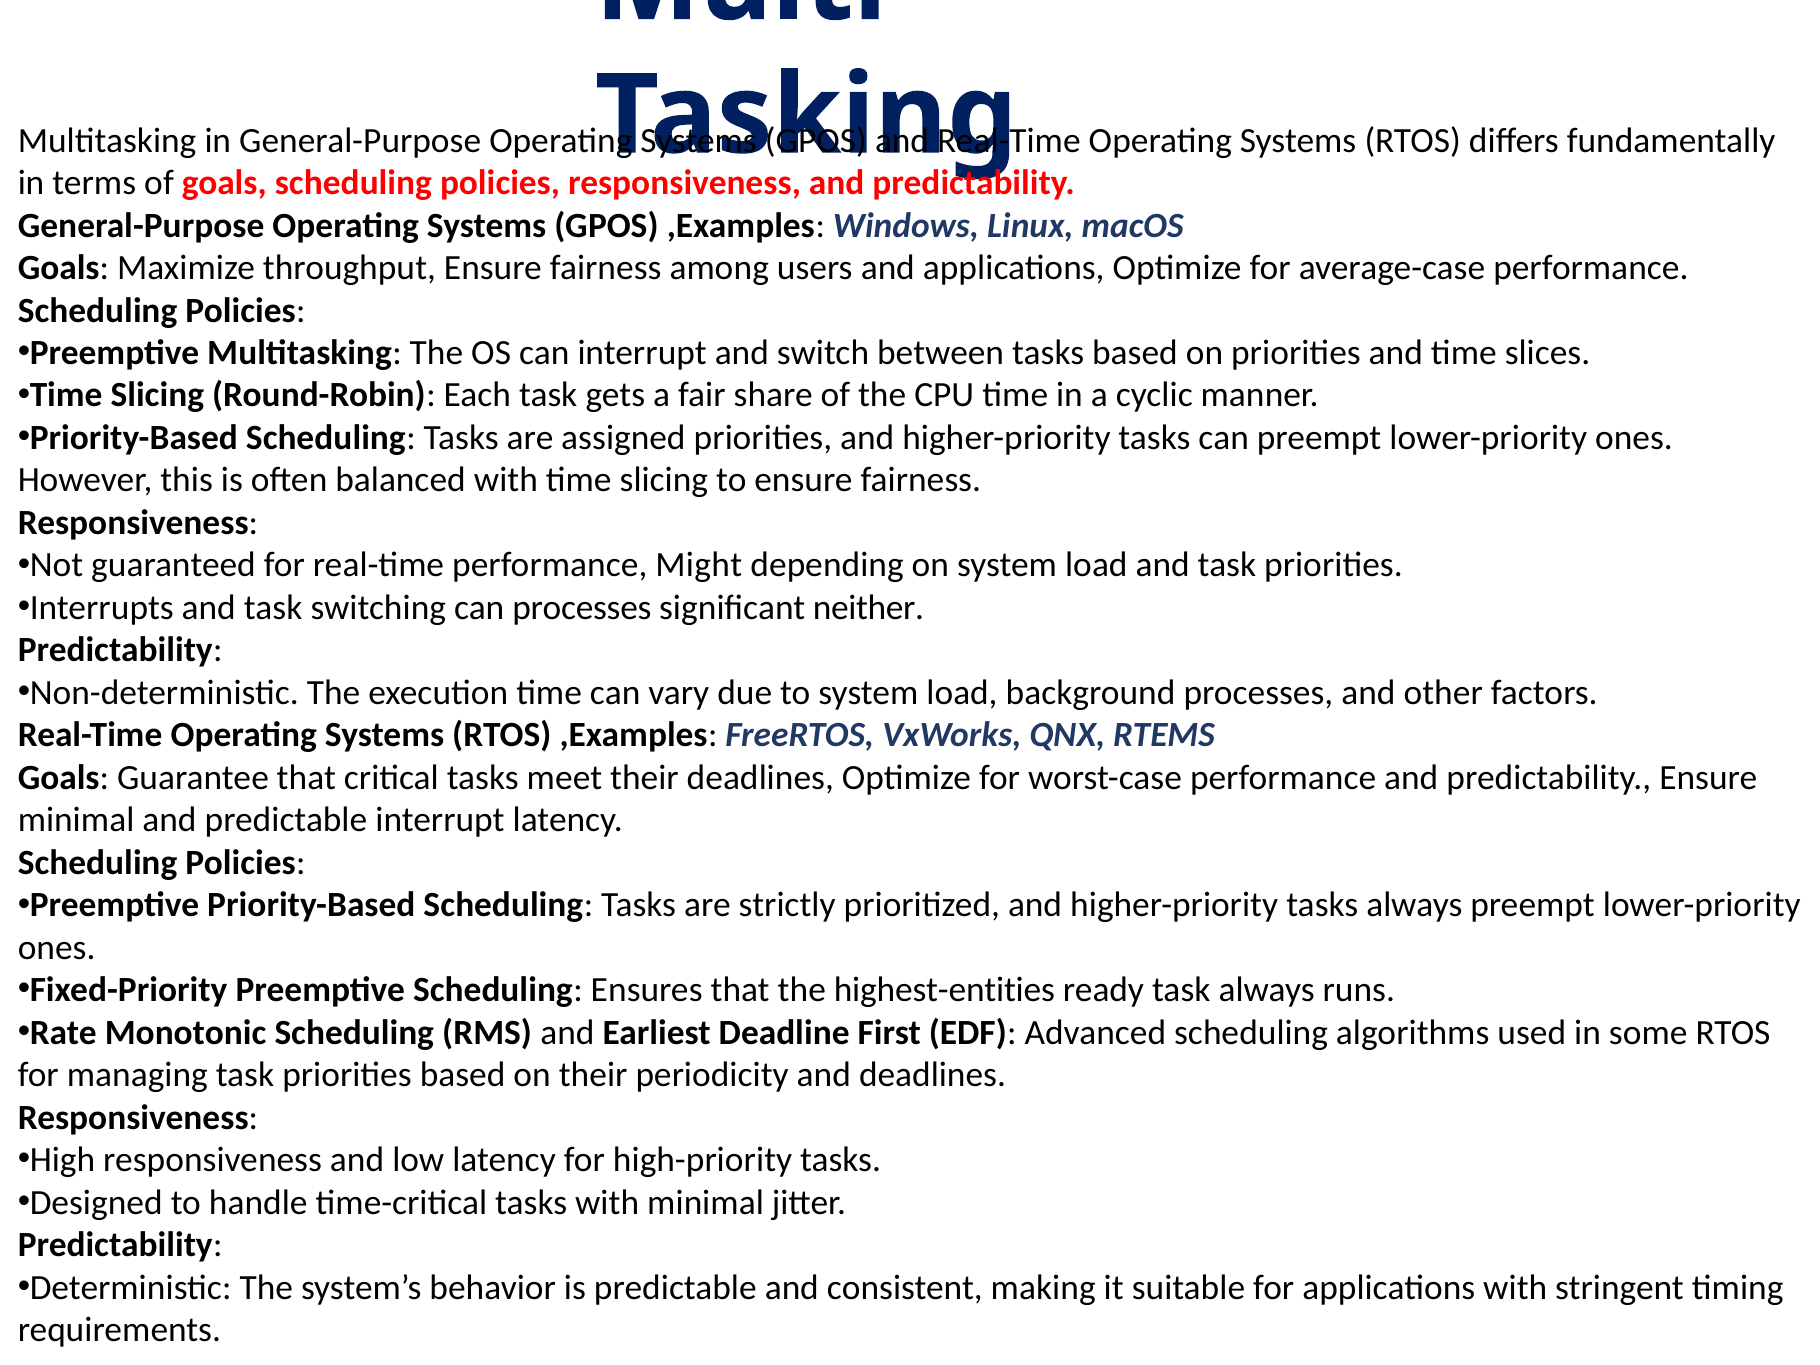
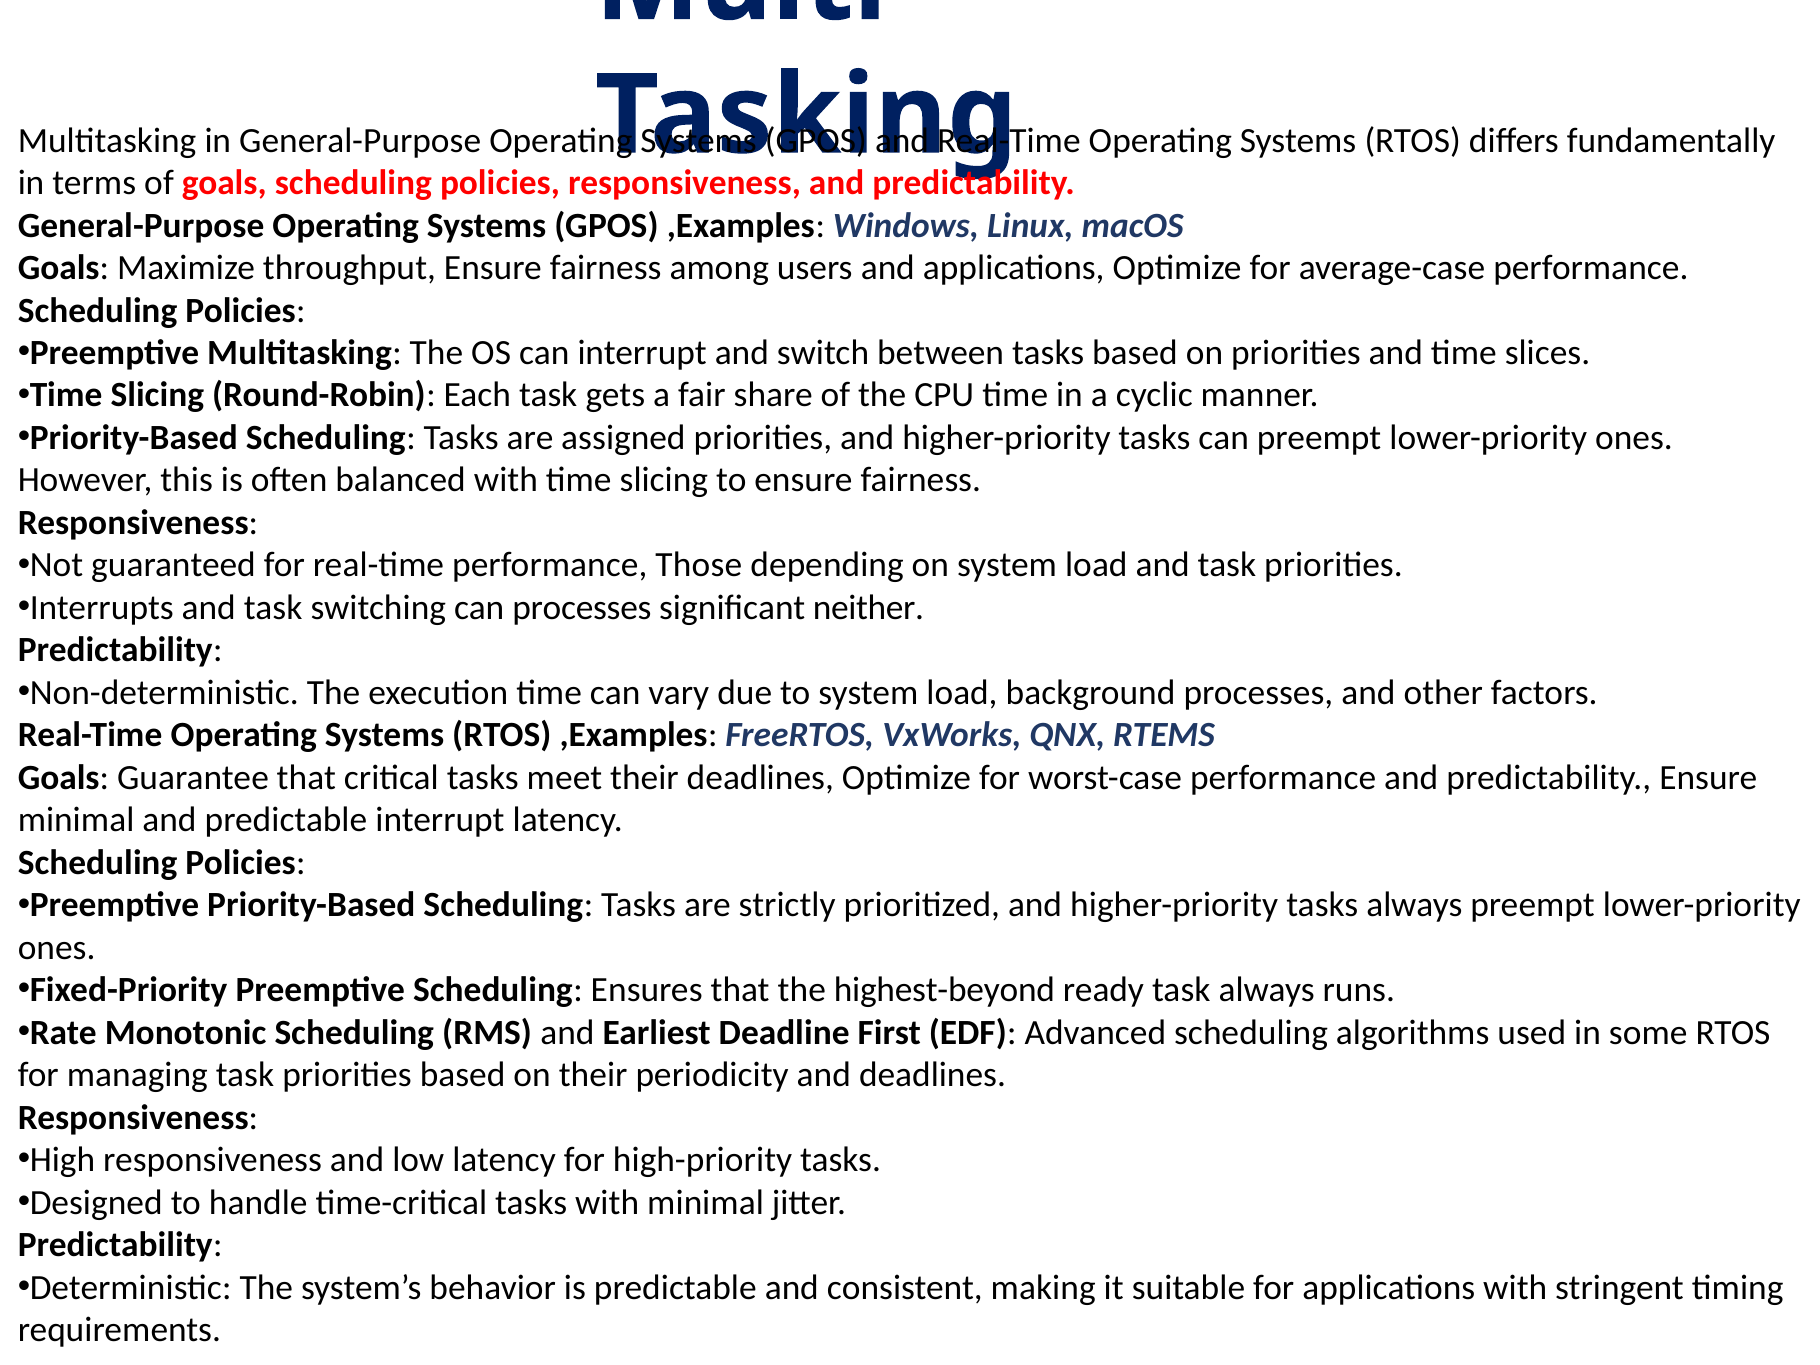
Might: Might -> Those (699, 565)
highest-entities: highest-entities -> highest-beyond (944, 990)
